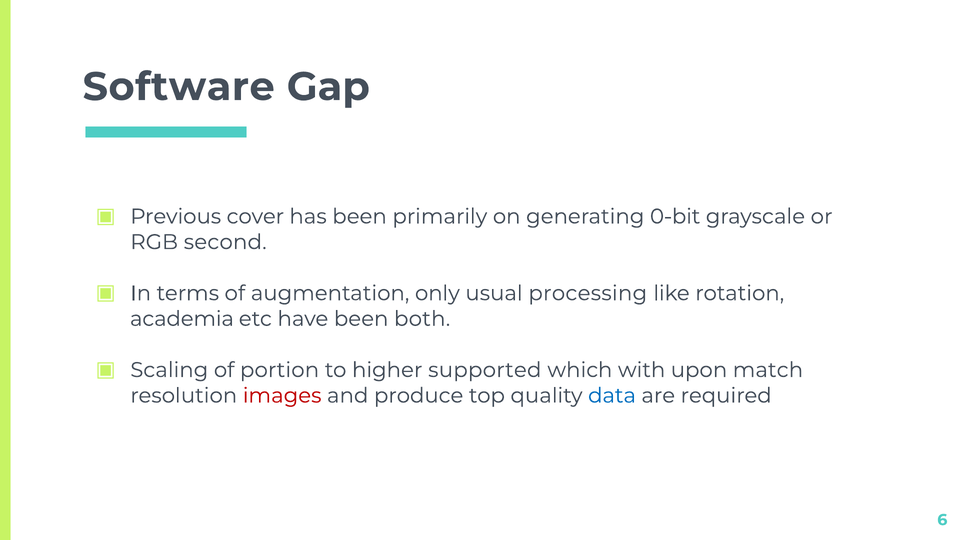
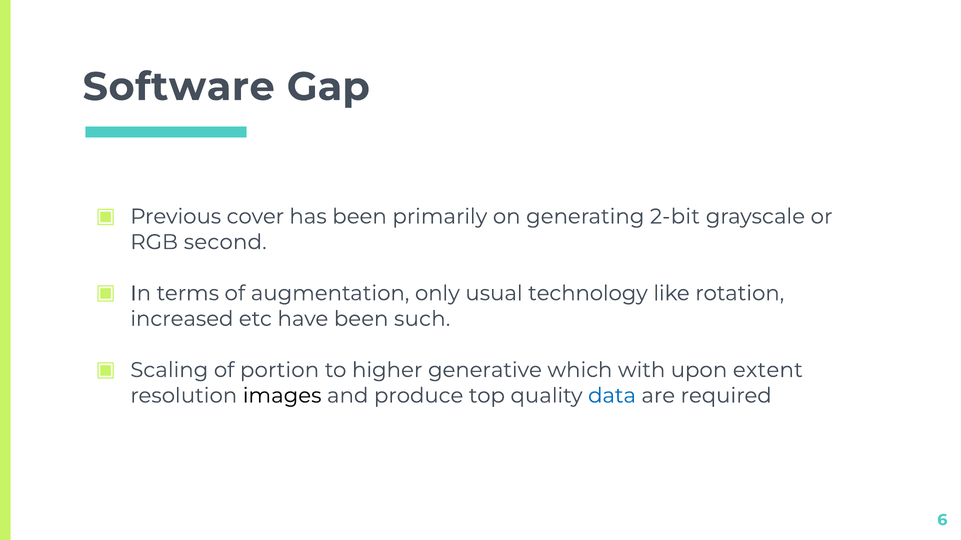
0-bit: 0-bit -> 2-bit (675, 217)
processing: processing -> technology (588, 294)
academia: academia -> increased (182, 319)
both: both -> such (422, 319)
supported: supported -> generative (485, 370)
match: match -> extent (768, 370)
images colour: red -> black (282, 396)
